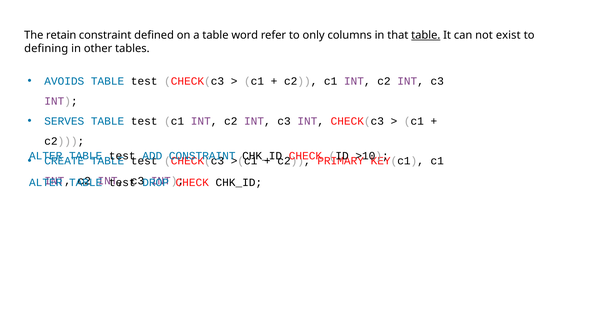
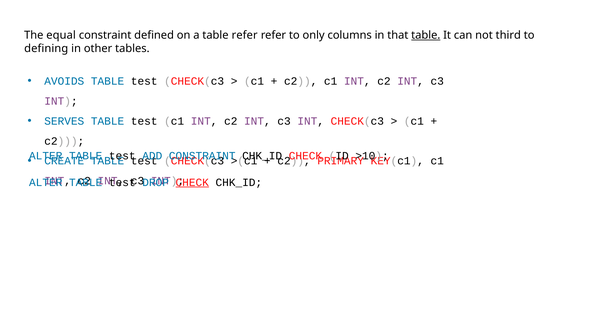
retain: retain -> equal (61, 35)
table word: word -> refer (245, 35)
exist: exist -> third (508, 35)
CHECK underline: none -> present (192, 182)
